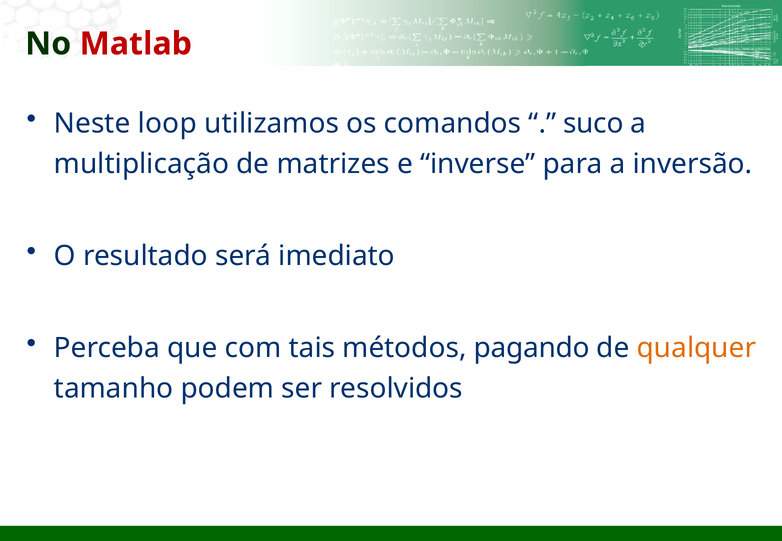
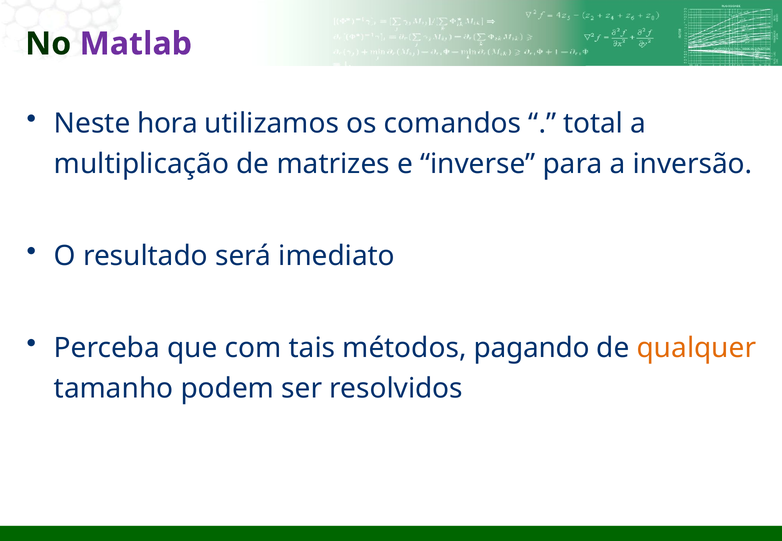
Matlab colour: red -> purple (136, 44)
loop: loop -> hora (168, 124)
suco: suco -> total (593, 124)
